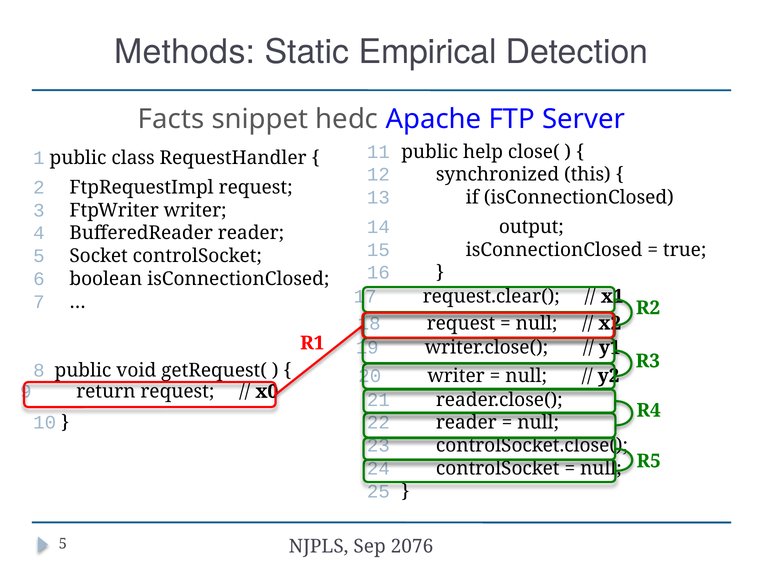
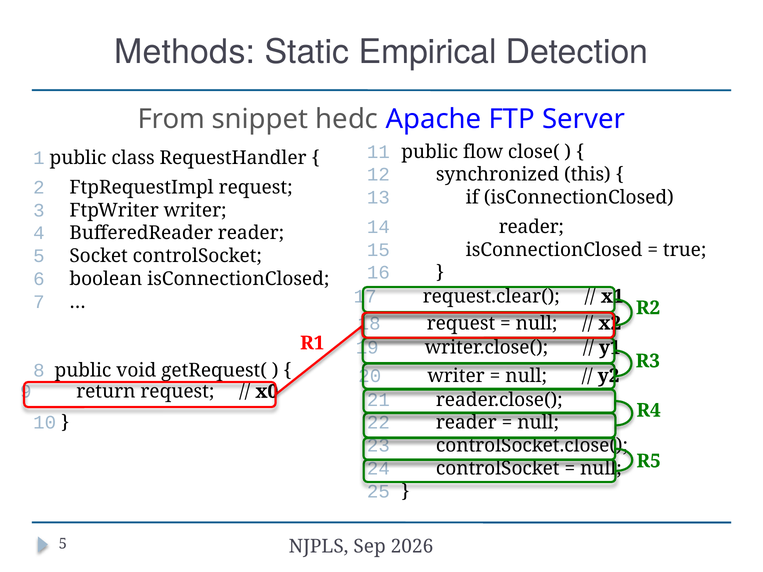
Facts: Facts -> From (171, 119)
help: help -> flow (483, 152)
14 output: output -> reader (531, 227)
2076: 2076 -> 2026 (412, 547)
